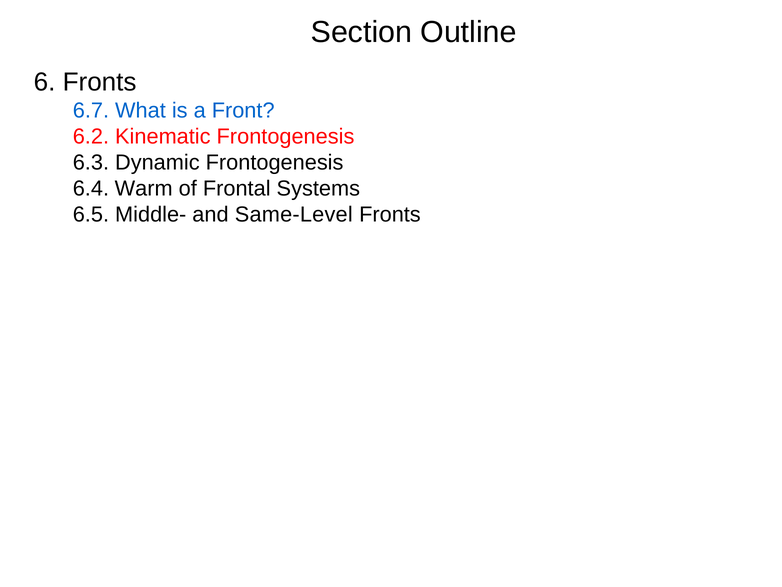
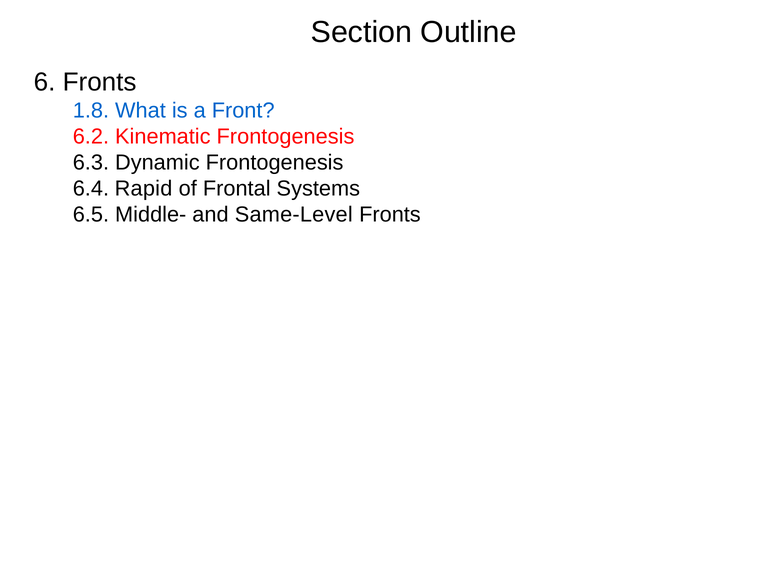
6.7: 6.7 -> 1.8 (91, 110)
Warm: Warm -> Rapid (144, 188)
